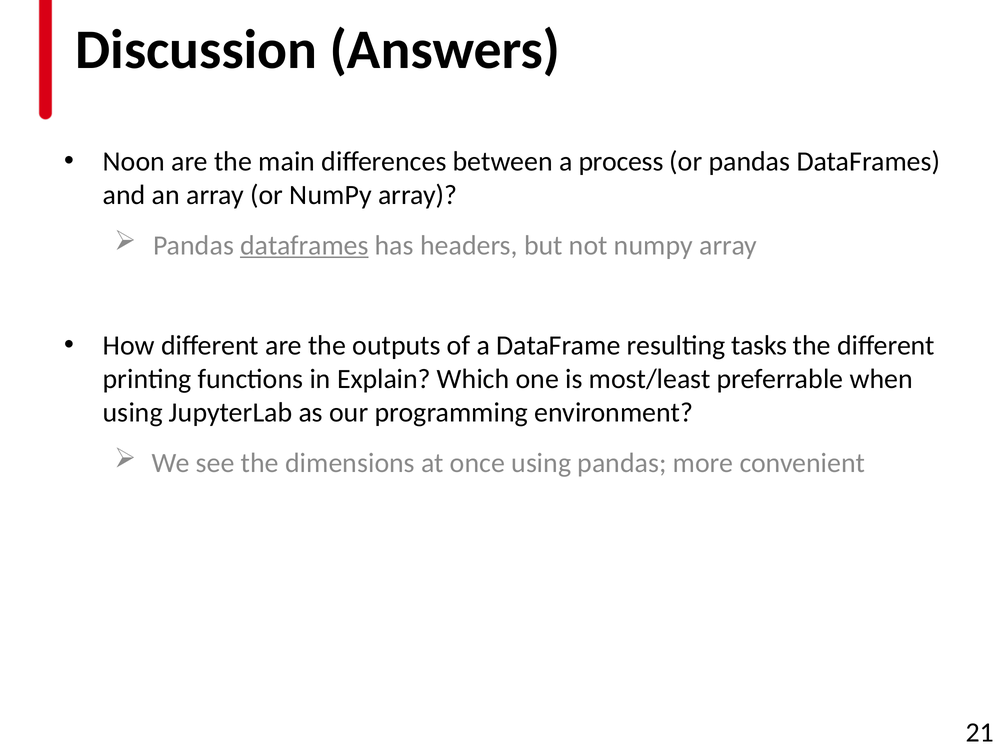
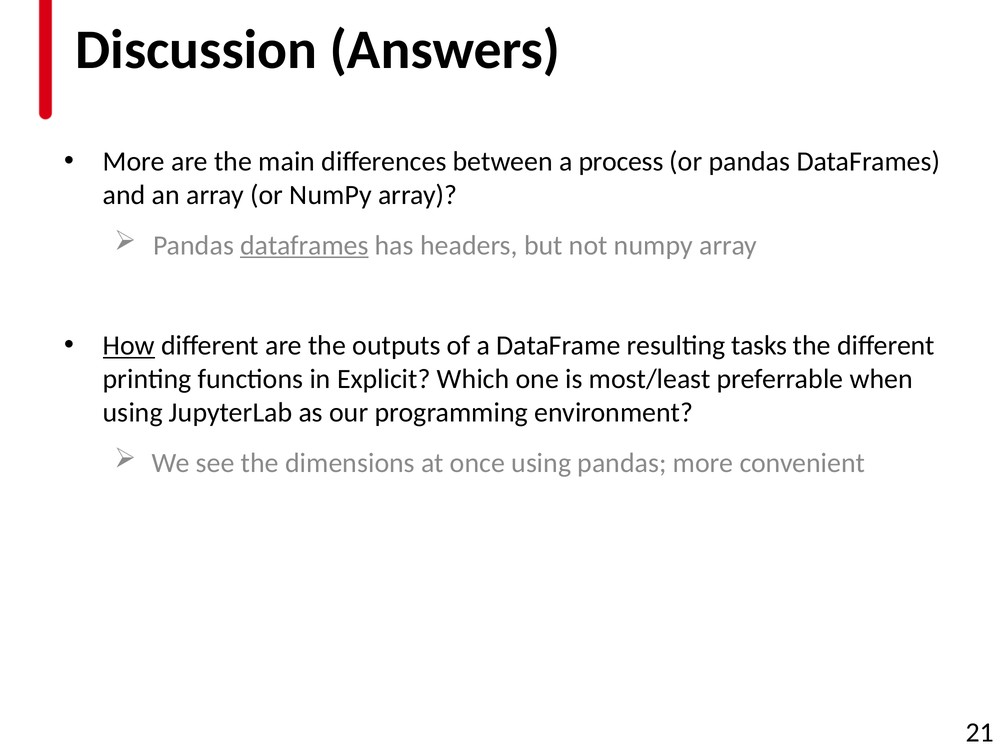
Noon: Noon -> More (134, 162)
How underline: none -> present (129, 346)
Explain: Explain -> Explicit (384, 379)
